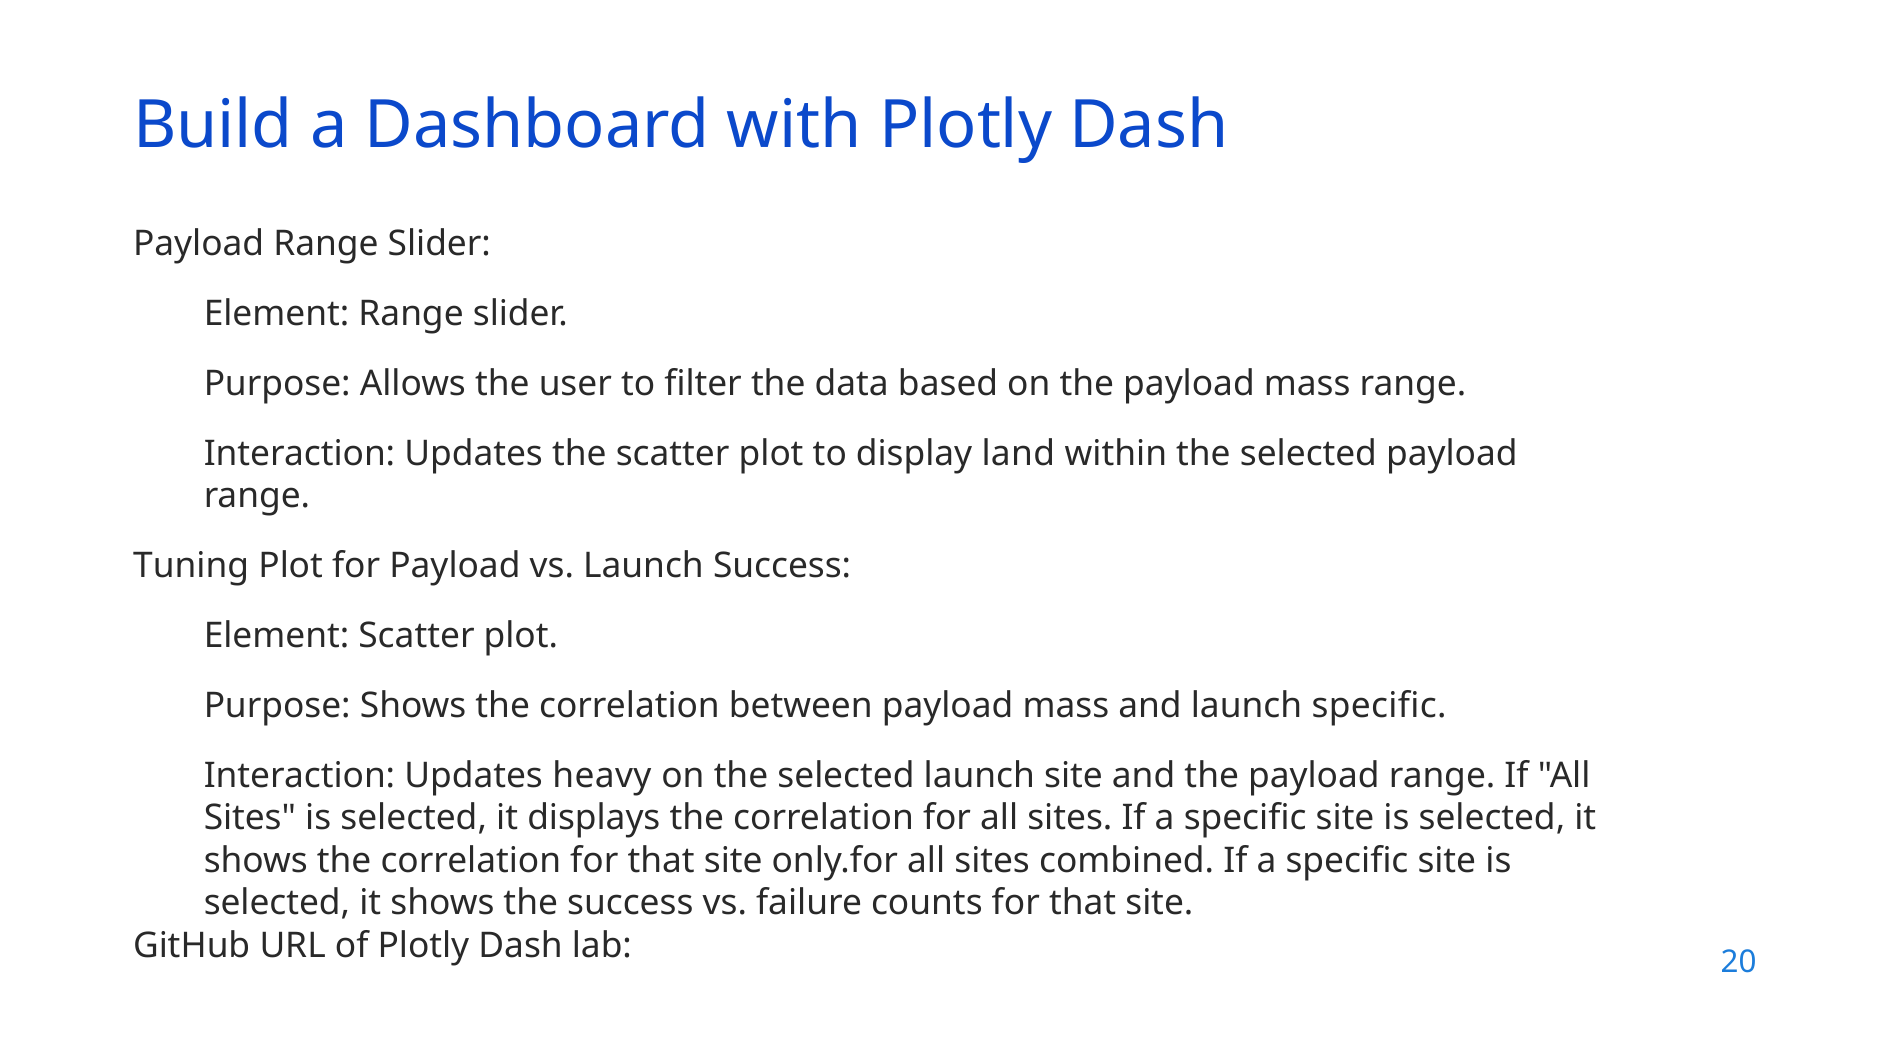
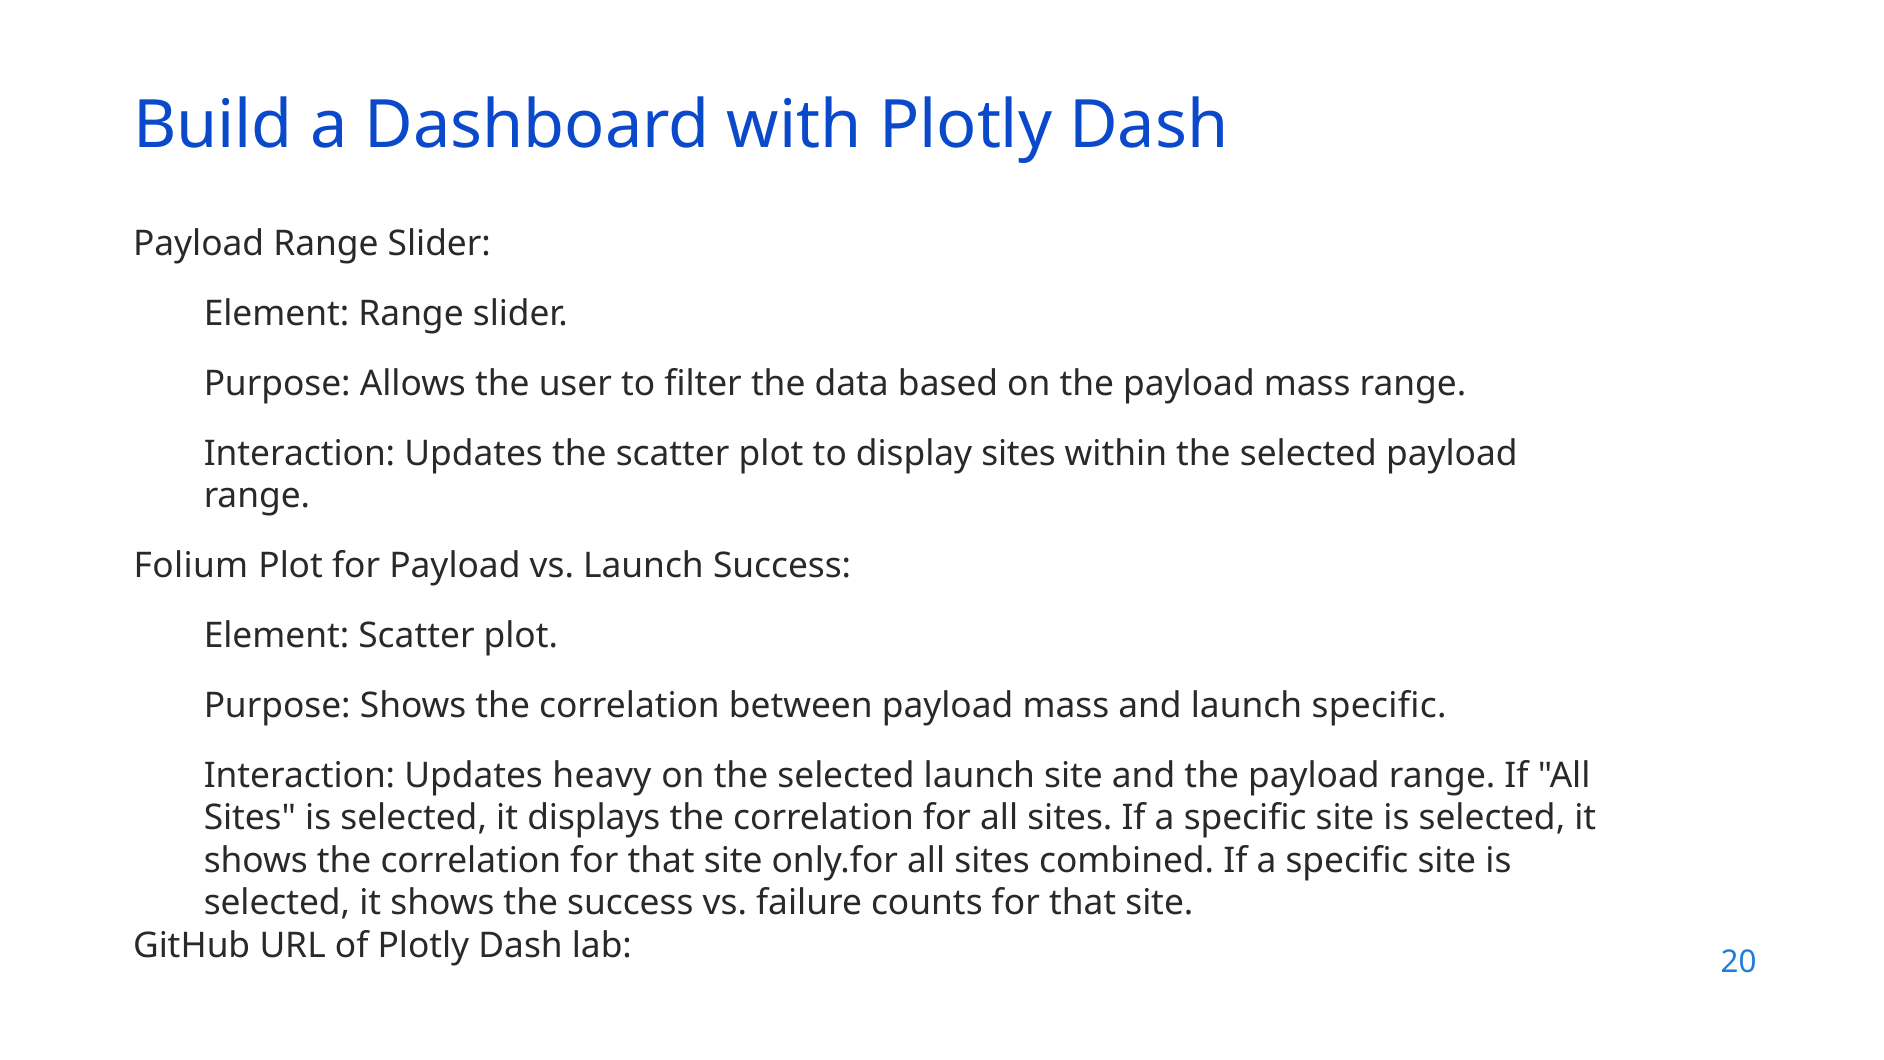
display land: land -> sites (1019, 454)
Tuning: Tuning -> Folium (191, 566)
